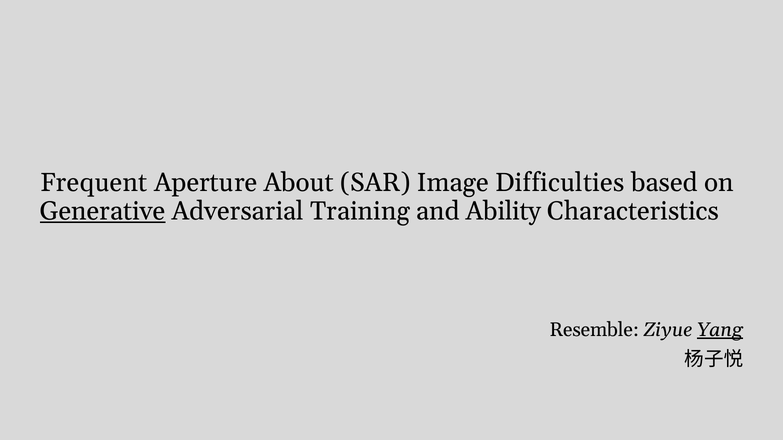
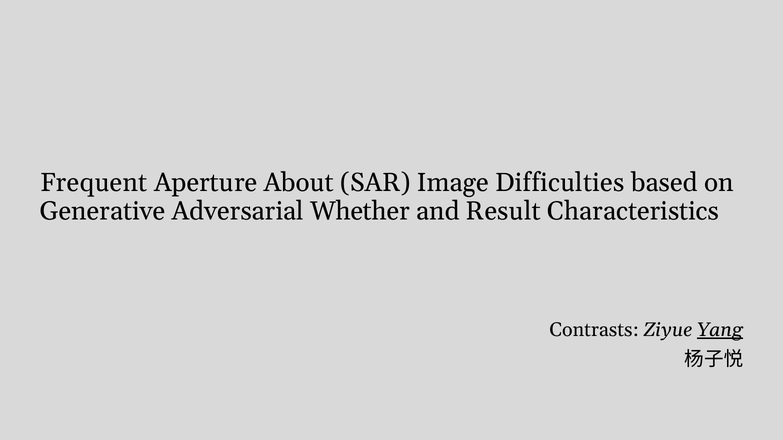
Generative underline: present -> none (103, 211)
Training: Training -> Whether (360, 211)
Ability: Ability -> Result (503, 211)
Resemble: Resemble -> Contrasts (594, 330)
